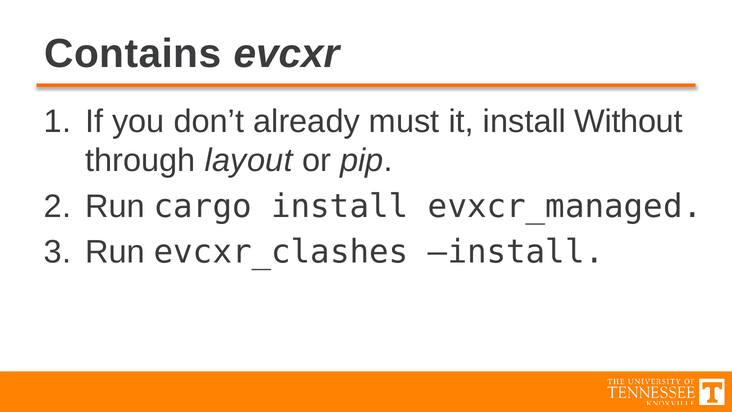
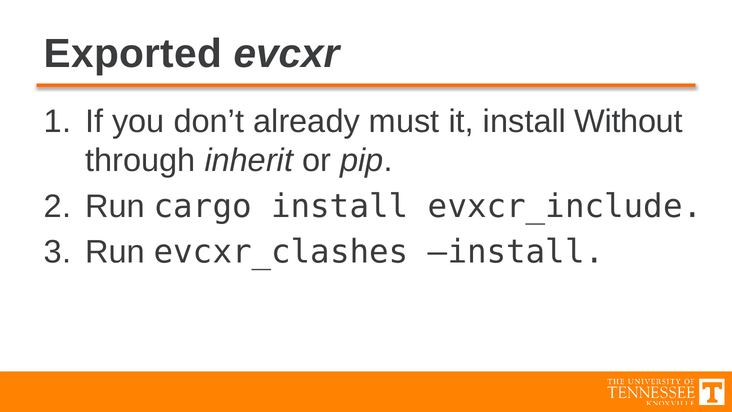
Contains: Contains -> Exported (133, 54)
layout: layout -> inherit (249, 161)
evxcr_managed: evxcr_managed -> evxcr_include (565, 206)
